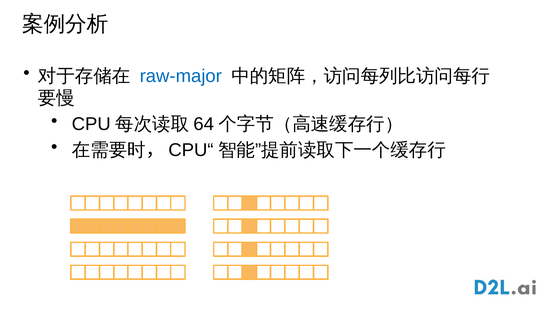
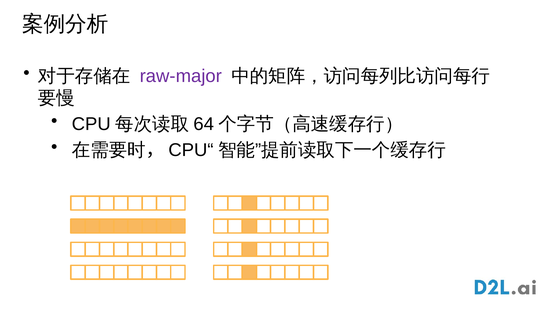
raw-major colour: blue -> purple (181, 76)
